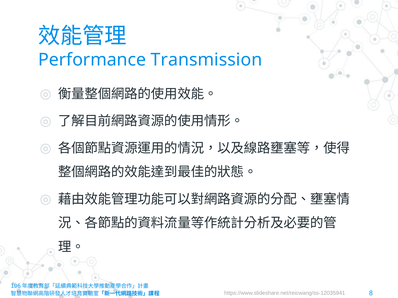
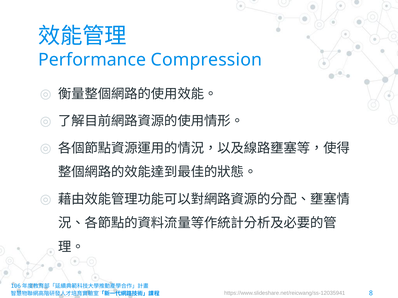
Transmission: Transmission -> Compression (206, 60)
